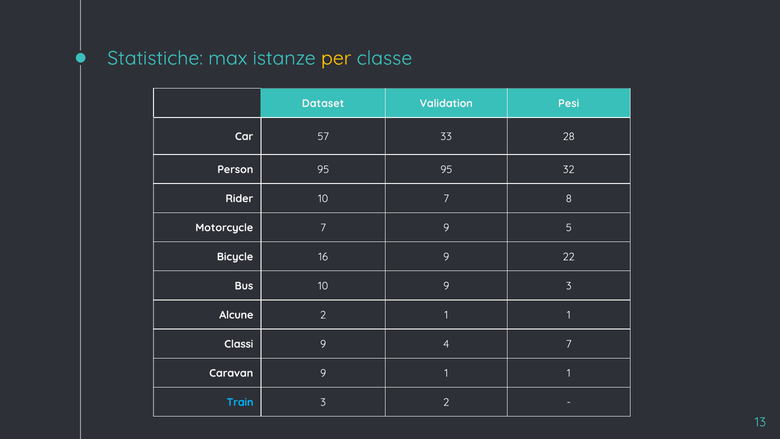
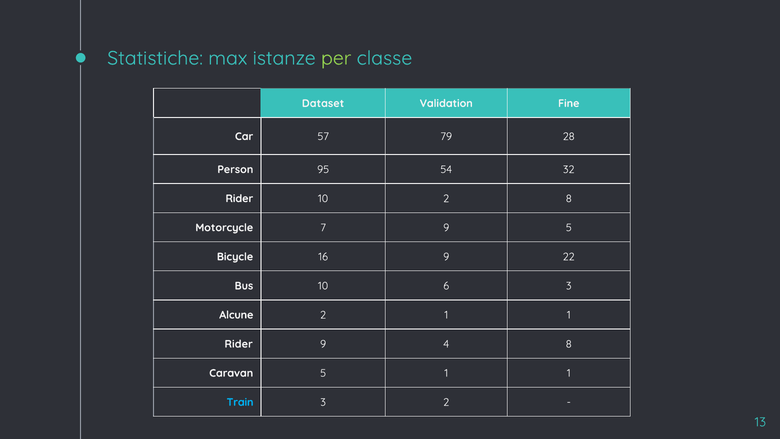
per colour: yellow -> light green (336, 58)
Pesi: Pesi -> Fine (569, 103)
33: 33 -> 79 (446, 136)
95 95: 95 -> 54 (446, 169)
10 7: 7 -> 2 (446, 198)
10 9: 9 -> 6 (446, 286)
Classi: Classi -> Rider (239, 344)
4 7: 7 -> 8 (569, 344)
Caravan 9: 9 -> 5 (323, 373)
